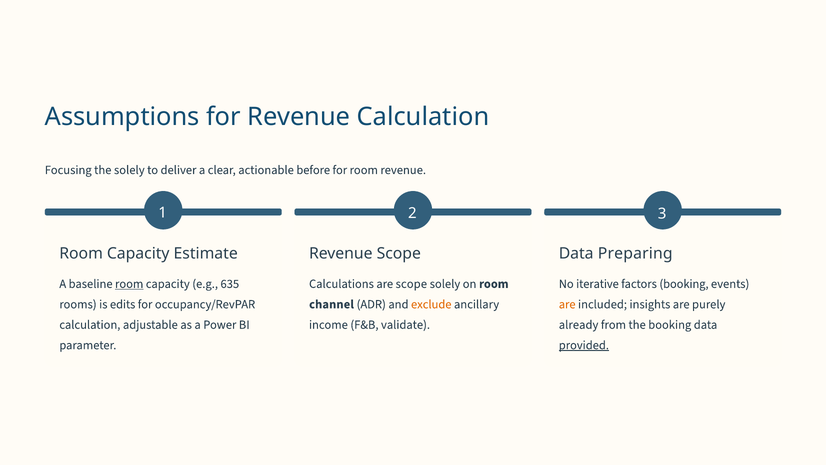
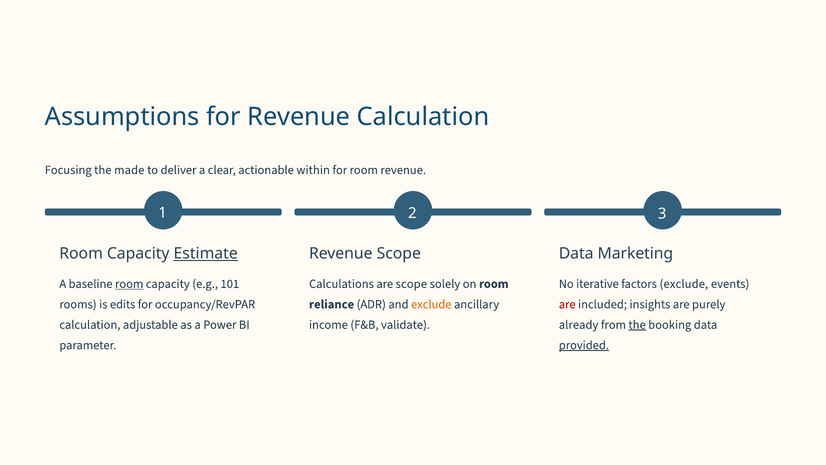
the solely: solely -> made (129, 170)
before: before -> within (313, 170)
Estimate underline: none -> present (206, 253)
Preparing: Preparing -> Marketing (635, 253)
635: 635 -> 101 (230, 284)
factors booking: booking -> exclude (684, 284)
channel: channel -> reliance (332, 304)
are colour: orange -> red (567, 304)
the underline: none -> present (637, 324)
